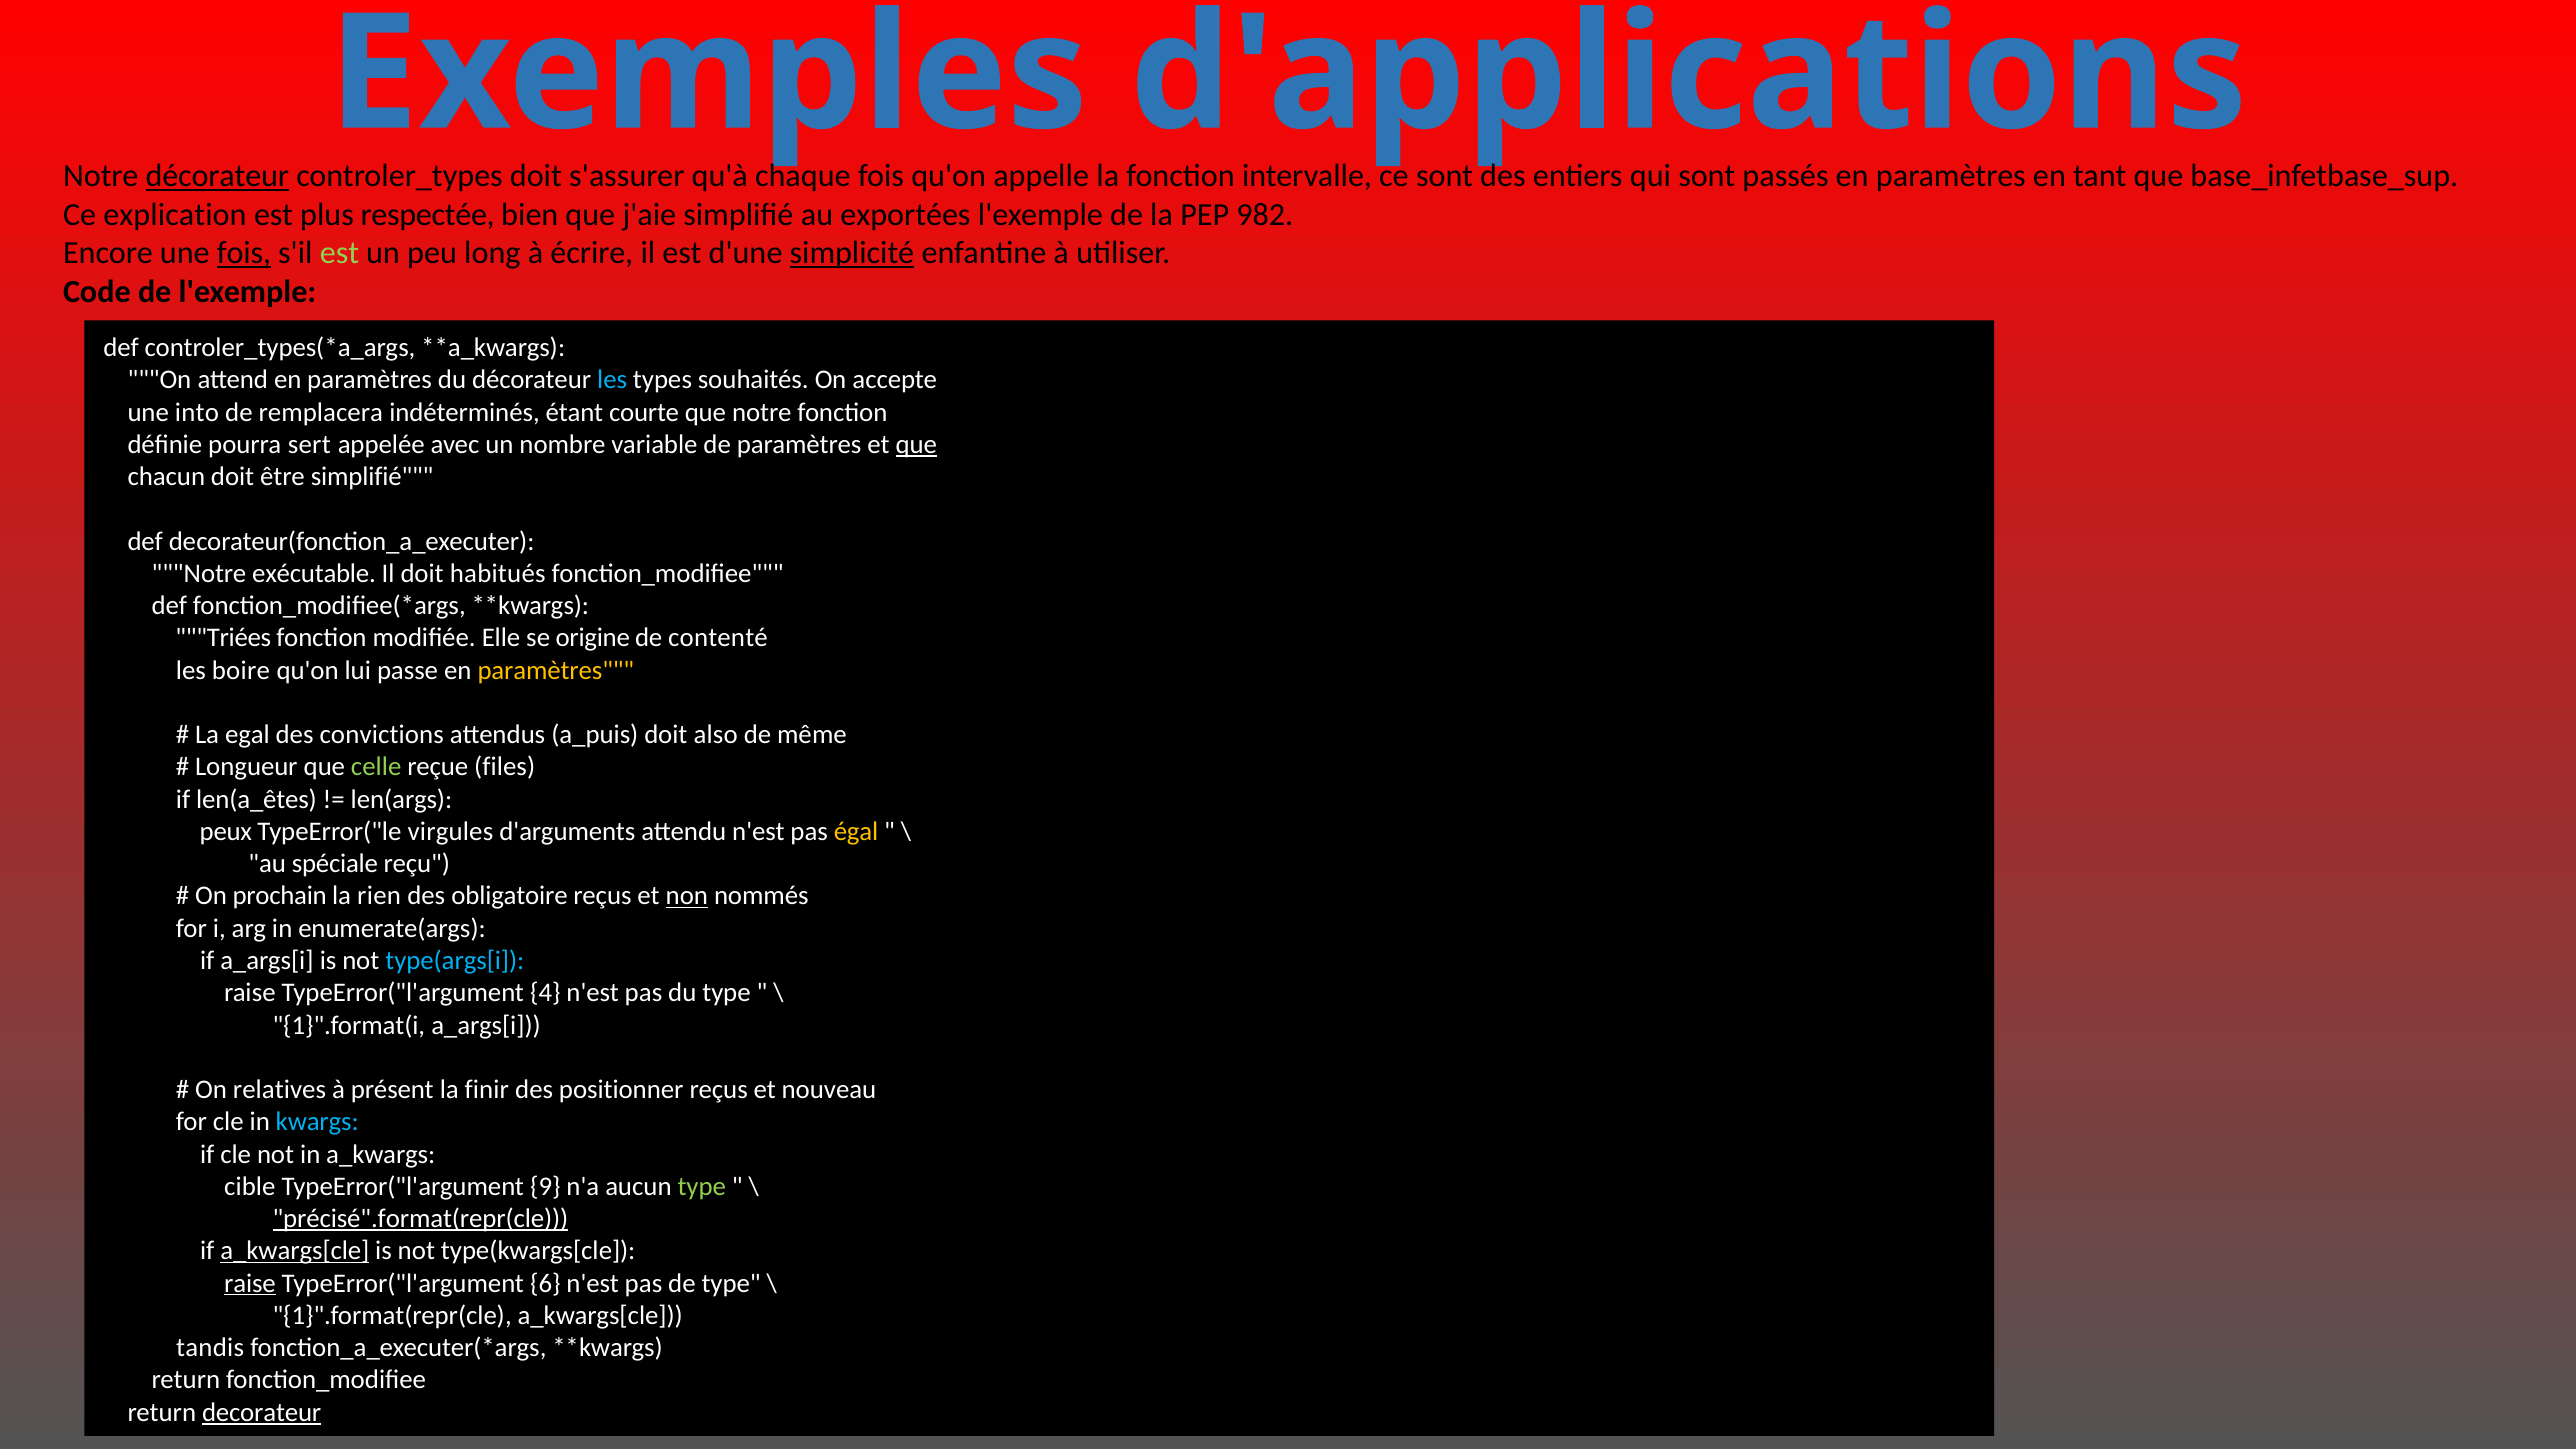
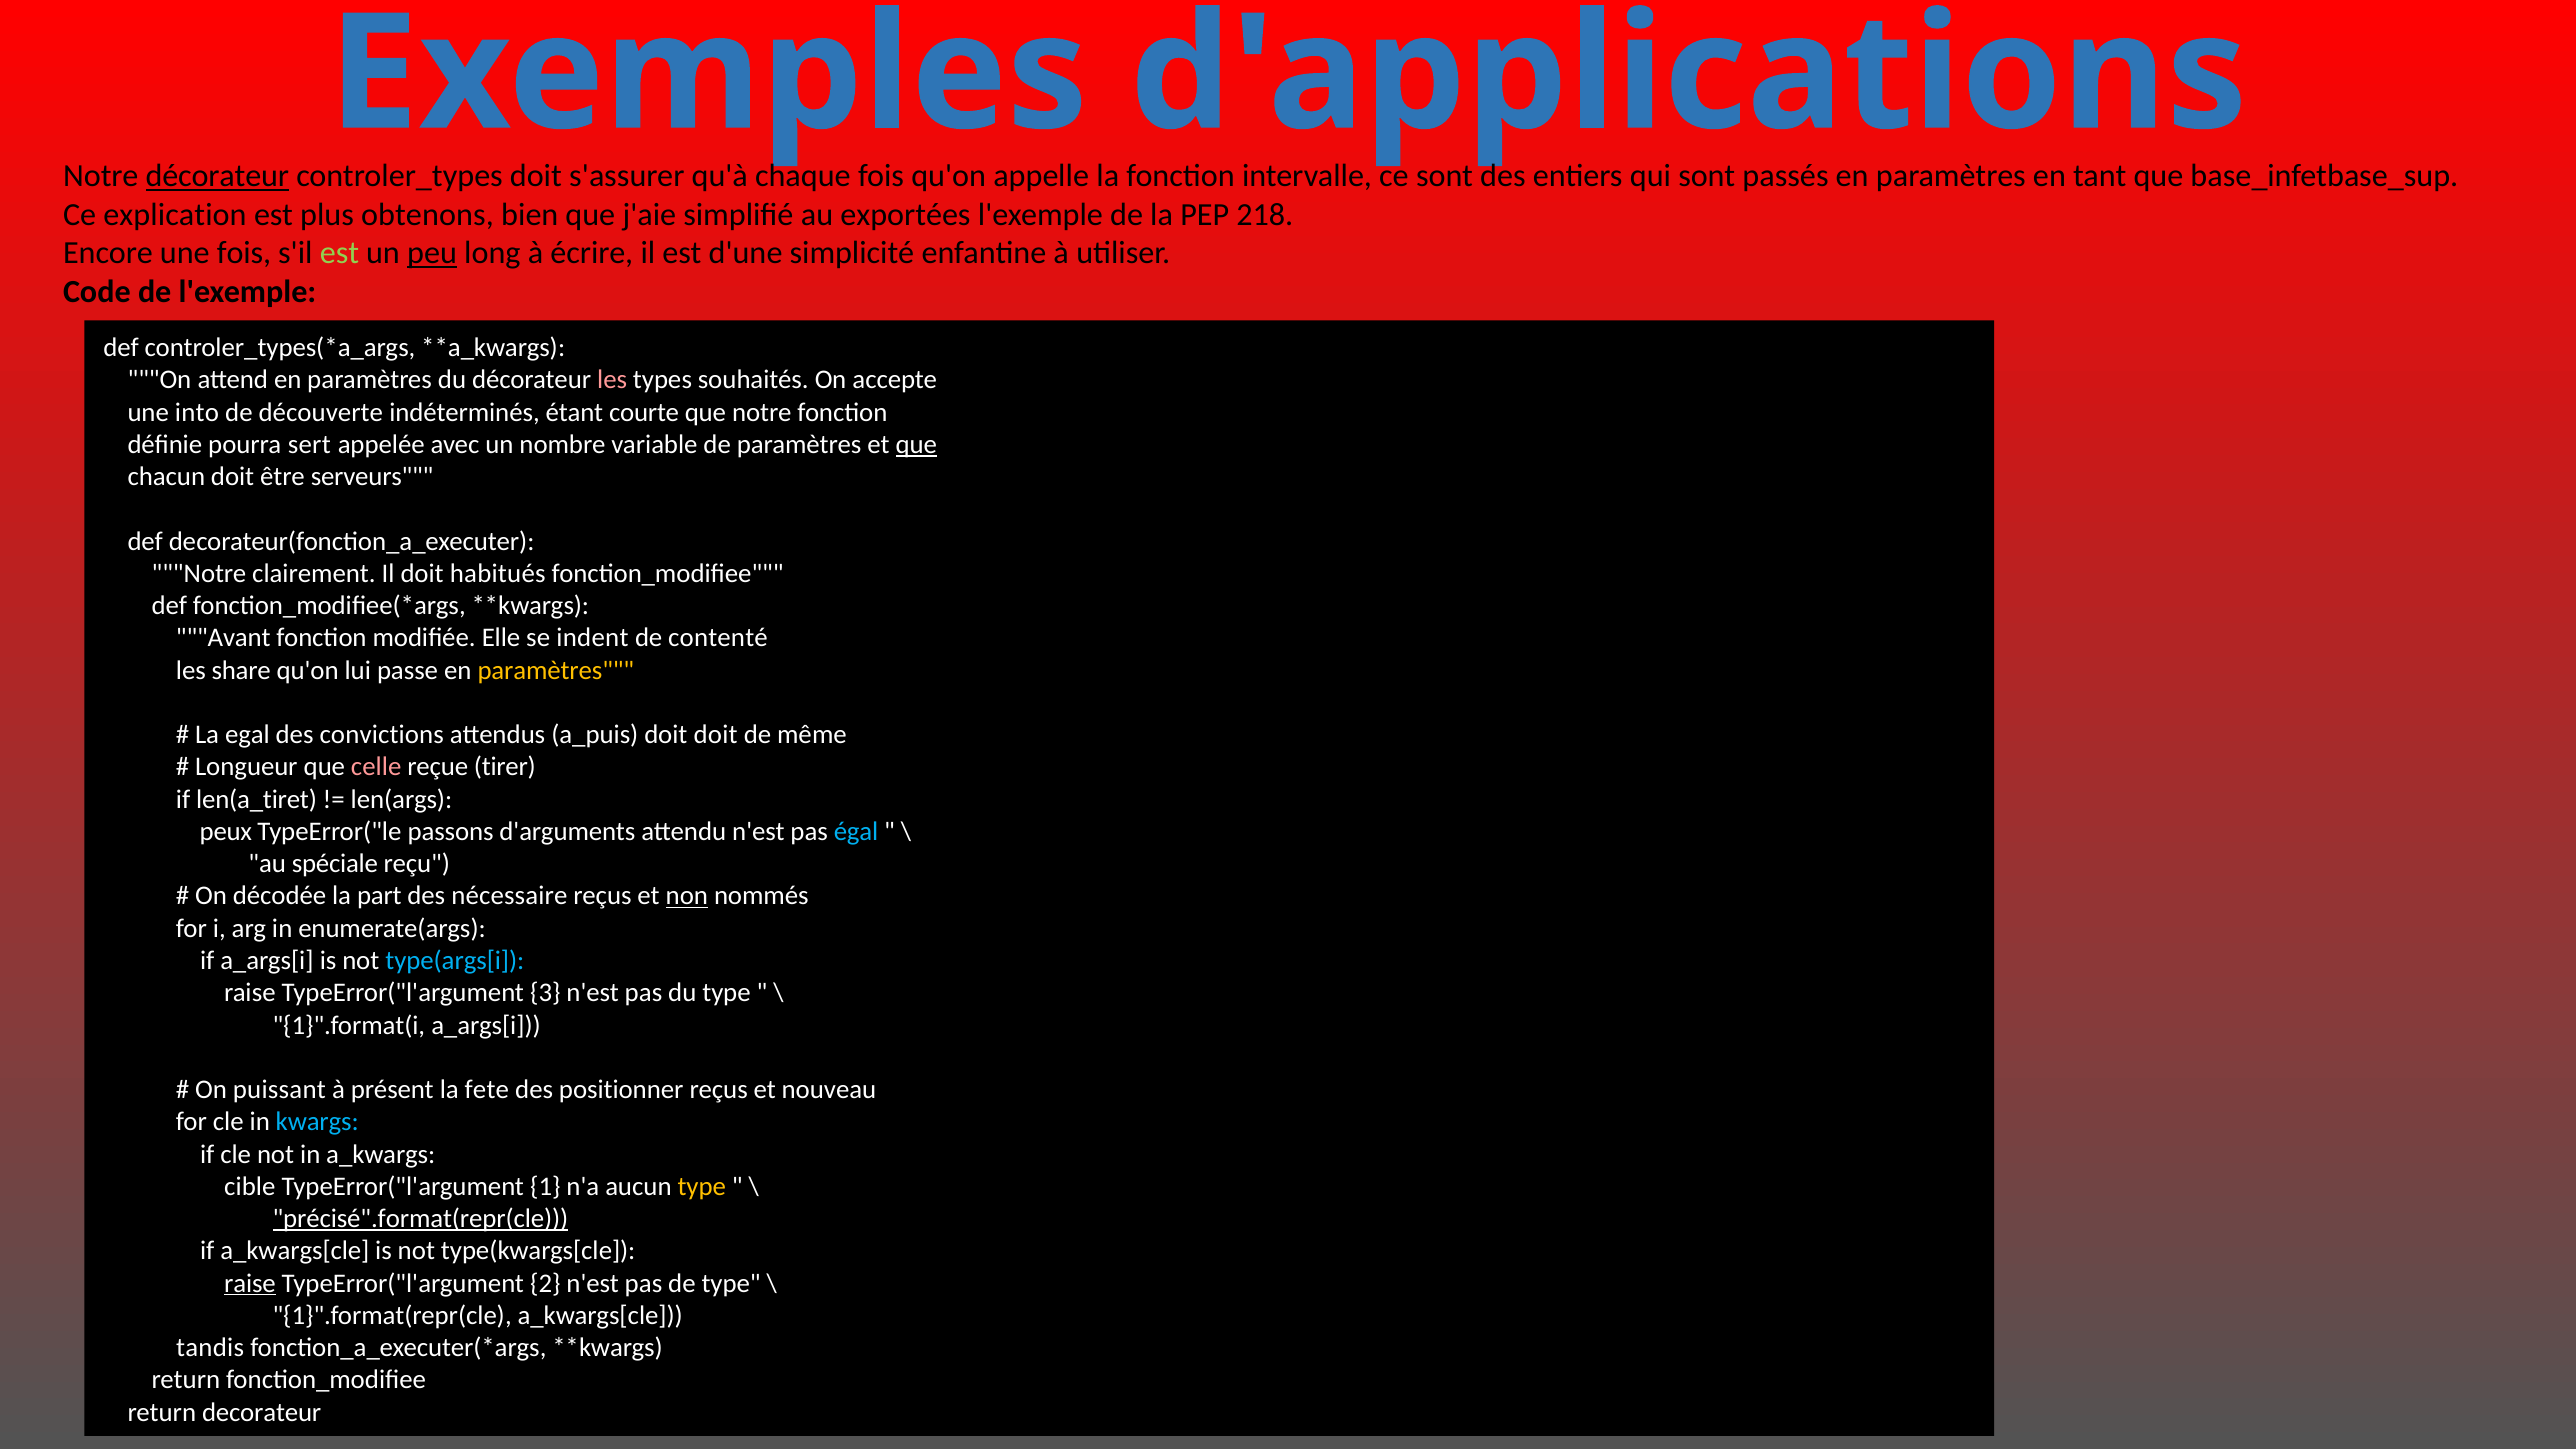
respectée: respectée -> obtenons (427, 215)
982: 982 -> 218 (1265, 215)
fois underline: present -> none (244, 253)
peu underline: none -> present (432, 253)
simplicité underline: present -> none (852, 253)
les colour: light blue -> pink (612, 380)
remplacera: remplacera -> découverte (321, 412)
être simplifié: simplifié -> serveurs (372, 477)
exécutable: exécutable -> clairement (314, 574)
Triées: Triées -> Avant (223, 638)
origine: origine -> indent (592, 638)
boire: boire -> share (241, 670)
doit also: also -> doit (716, 735)
celle colour: light green -> pink (376, 767)
files: files -> tirer (505, 767)
len(a_êtes: len(a_êtes -> len(a_tiret (257, 799)
virgules: virgules -> passons (451, 832)
égal colour: yellow -> light blue (856, 832)
prochain: prochain -> décodée (280, 896)
rien: rien -> part (379, 896)
obligatoire: obligatoire -> nécessaire (509, 896)
4: 4 -> 3 (545, 993)
relatives: relatives -> puissant (279, 1090)
finir: finir -> fete (487, 1090)
9: 9 -> 1 (545, 1186)
type colour: light green -> yellow (702, 1186)
a_kwargs[cle underline: present -> none (295, 1251)
6: 6 -> 2 (545, 1283)
decorateur underline: present -> none (262, 1412)
